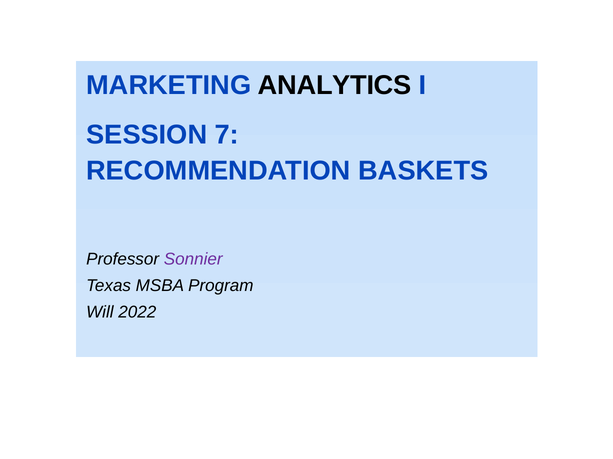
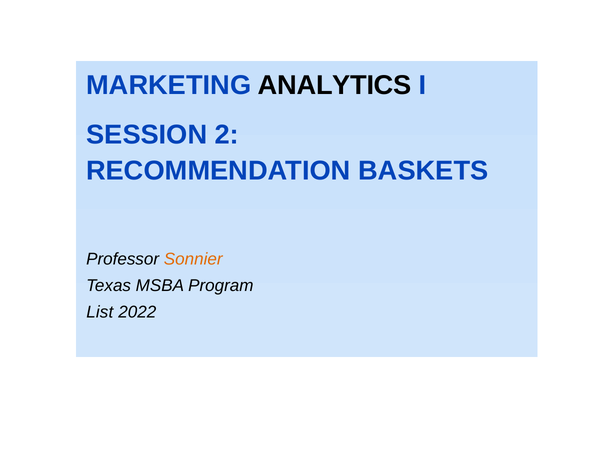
7: 7 -> 2 (227, 135)
Sonnier colour: purple -> orange (193, 260)
Will: Will -> List (100, 313)
